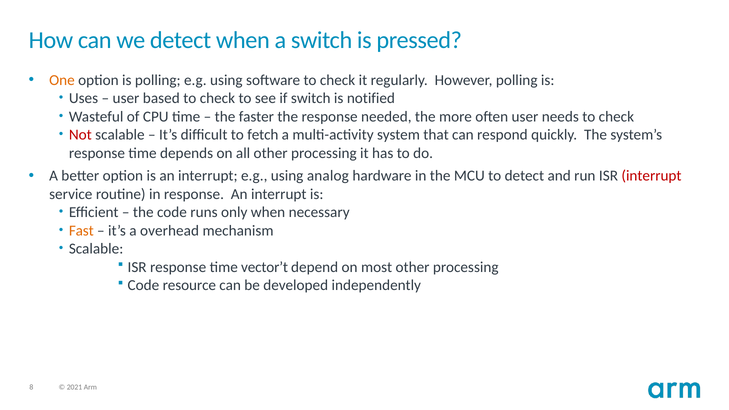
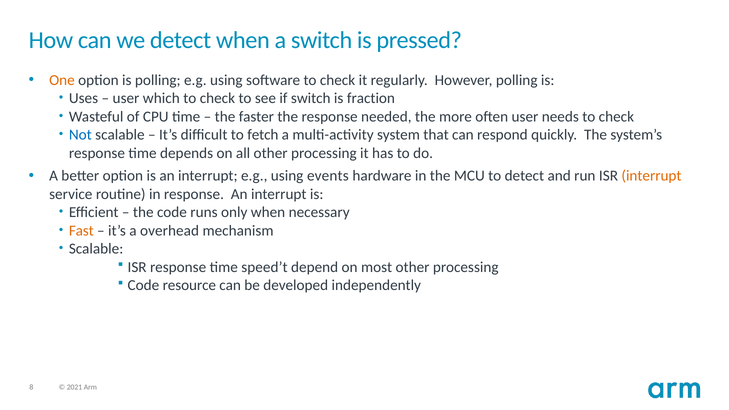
based: based -> which (161, 98)
notified: notified -> fraction (371, 98)
Not colour: red -> blue (80, 135)
analog: analog -> events (328, 176)
interrupt colour: red -> orange (651, 176)
vector’t: vector’t -> speed’t (264, 267)
